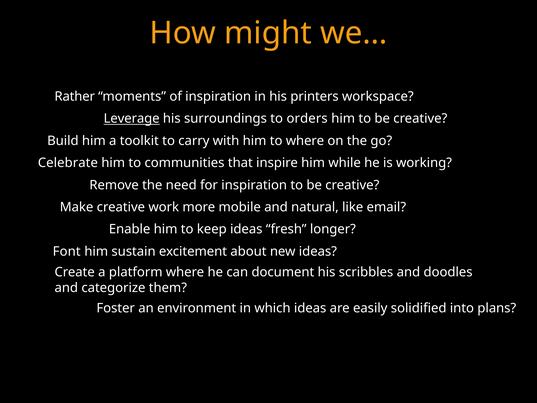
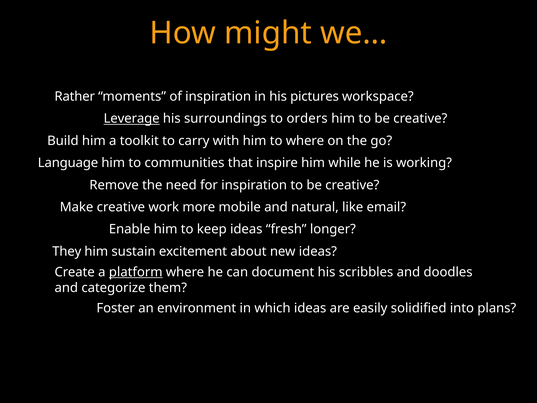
printers: printers -> pictures (315, 96)
Celebrate: Celebrate -> Language (68, 163)
Font: Font -> They (67, 251)
platform underline: none -> present (136, 272)
